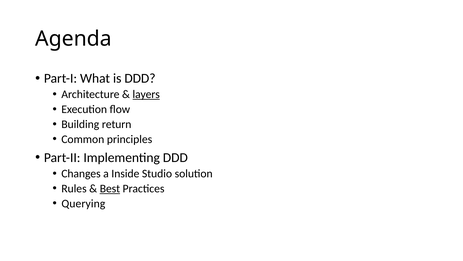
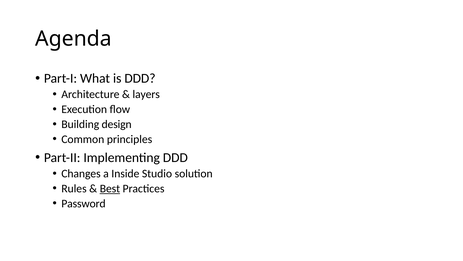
layers underline: present -> none (146, 94)
return: return -> design (117, 124)
Querying: Querying -> Password (84, 203)
